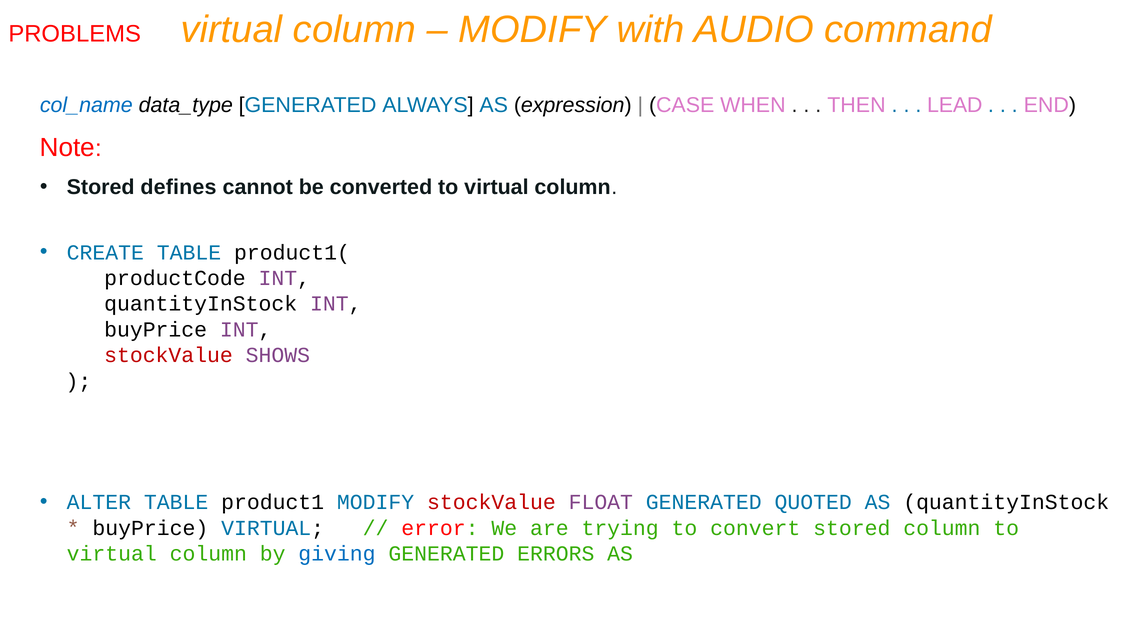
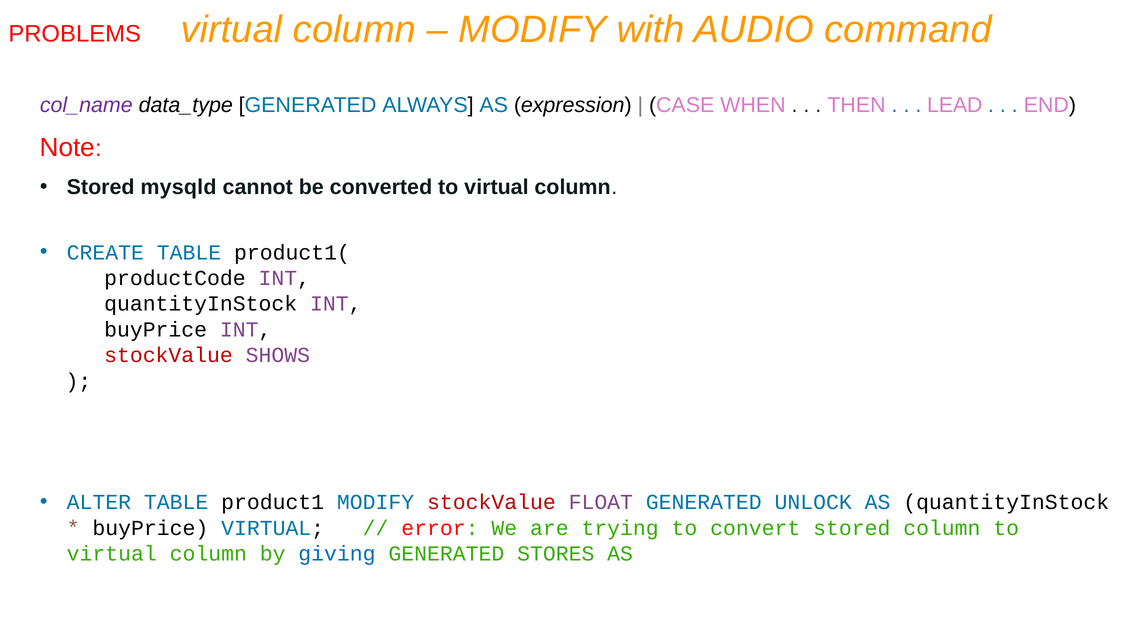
col_name colour: blue -> purple (86, 105)
defines: defines -> mysqld (178, 187)
QUOTED: QUOTED -> UNLOCK (813, 503)
ERRORS: ERRORS -> STORES (556, 554)
